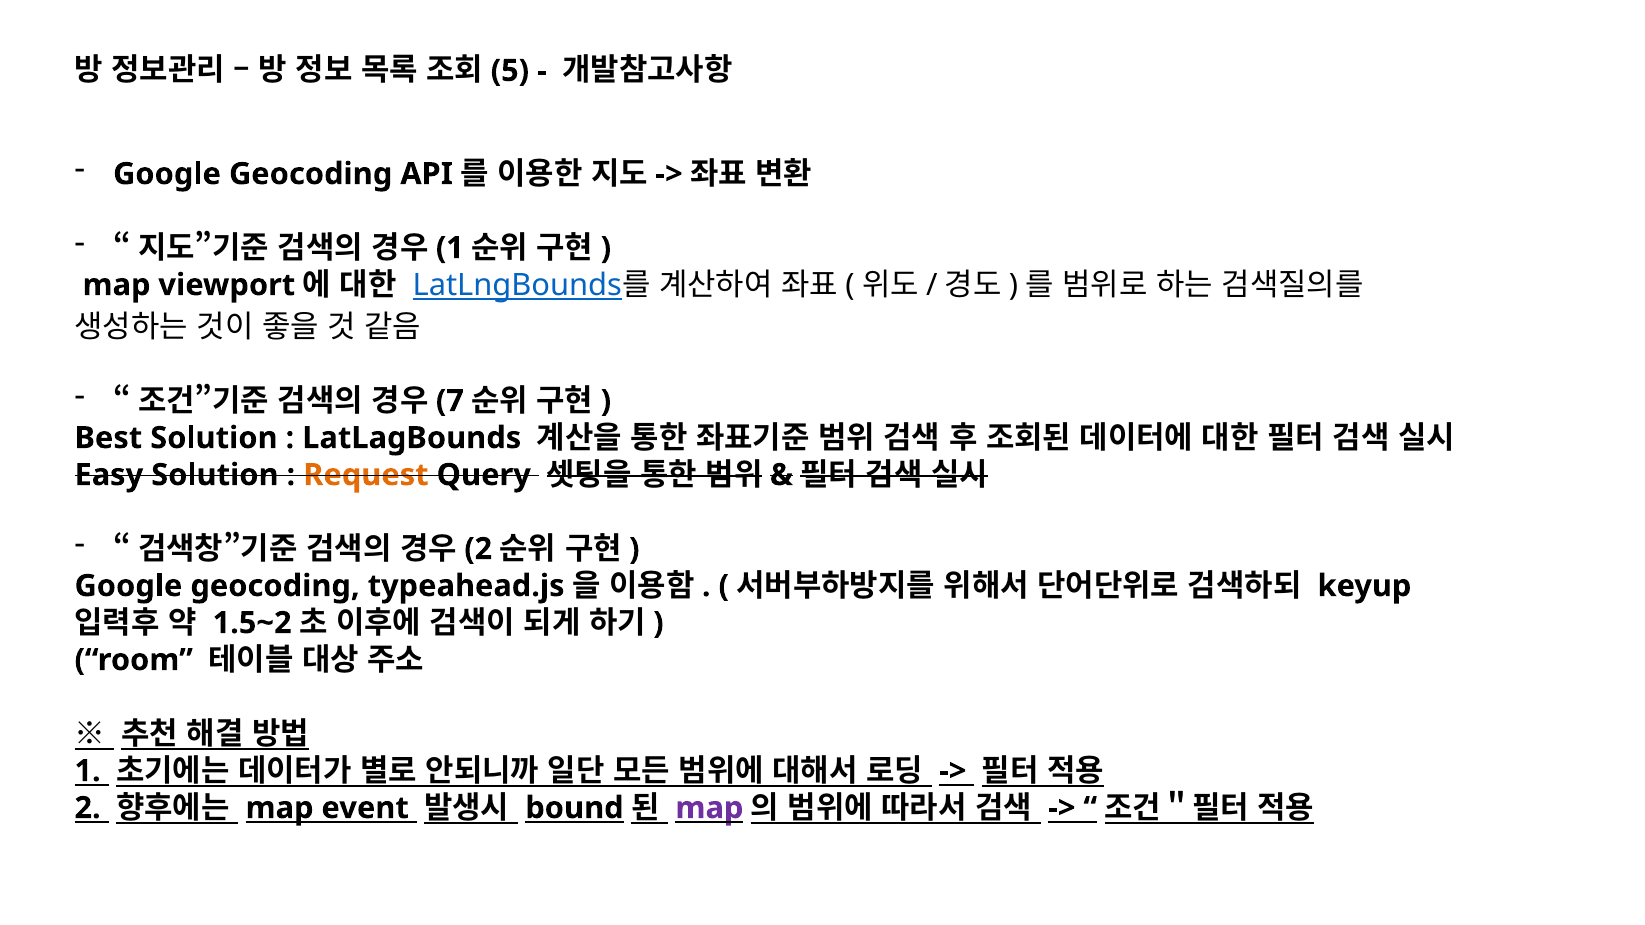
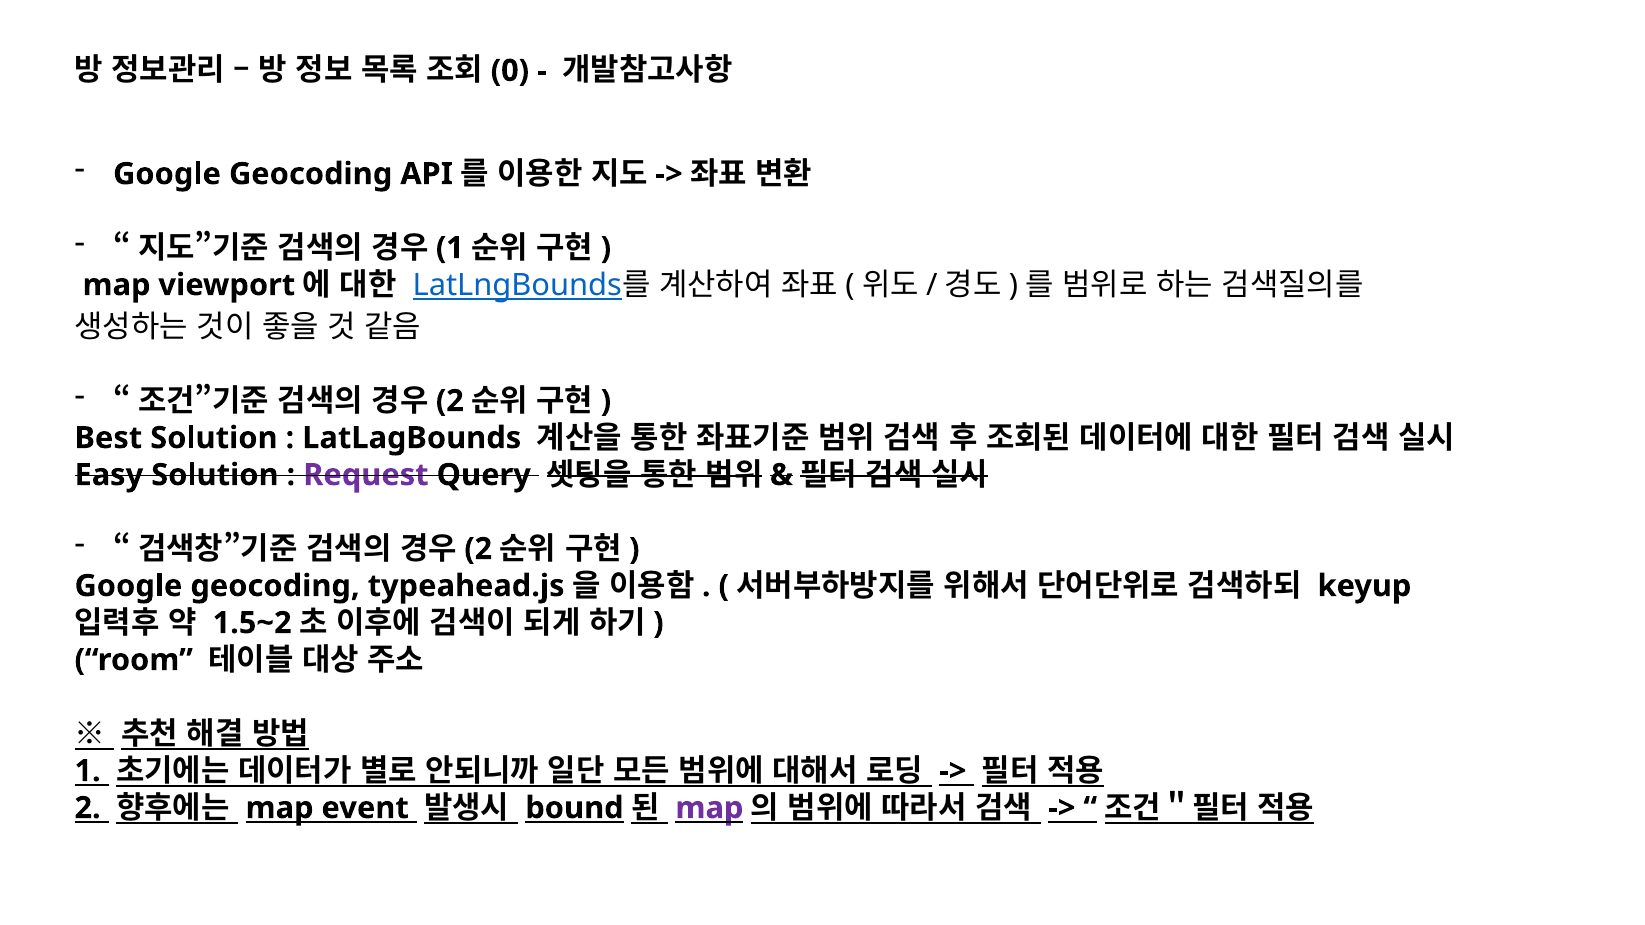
5: 5 -> 0 (510, 71)
7: 7 -> 2 (450, 401)
Request colour: orange -> purple (366, 475)
